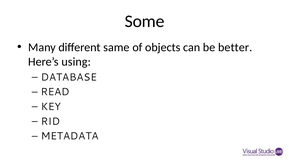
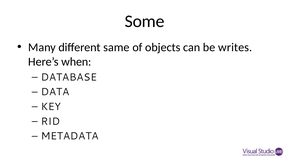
better: better -> writes (235, 47)
using: using -> when (76, 62)
READ: READ -> DATA (55, 92)
